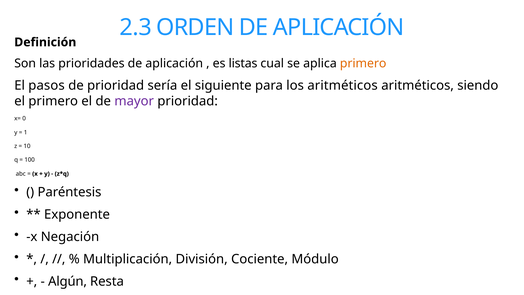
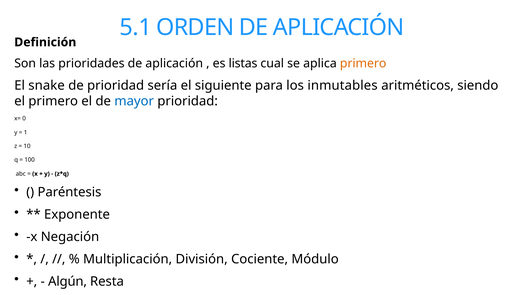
2.3: 2.3 -> 5.1 (136, 27)
pasos: pasos -> snake (47, 85)
los aritméticos: aritméticos -> inmutables (343, 85)
mayor colour: purple -> blue (134, 101)
